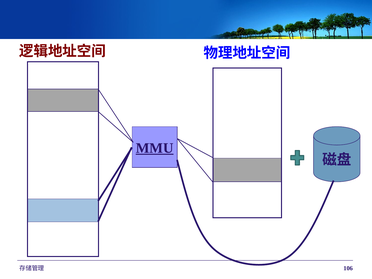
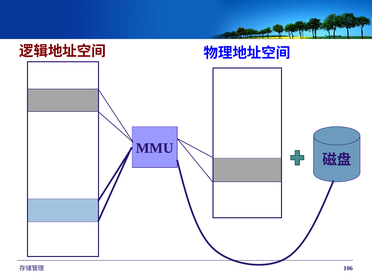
MMU underline: present -> none (155, 148)
